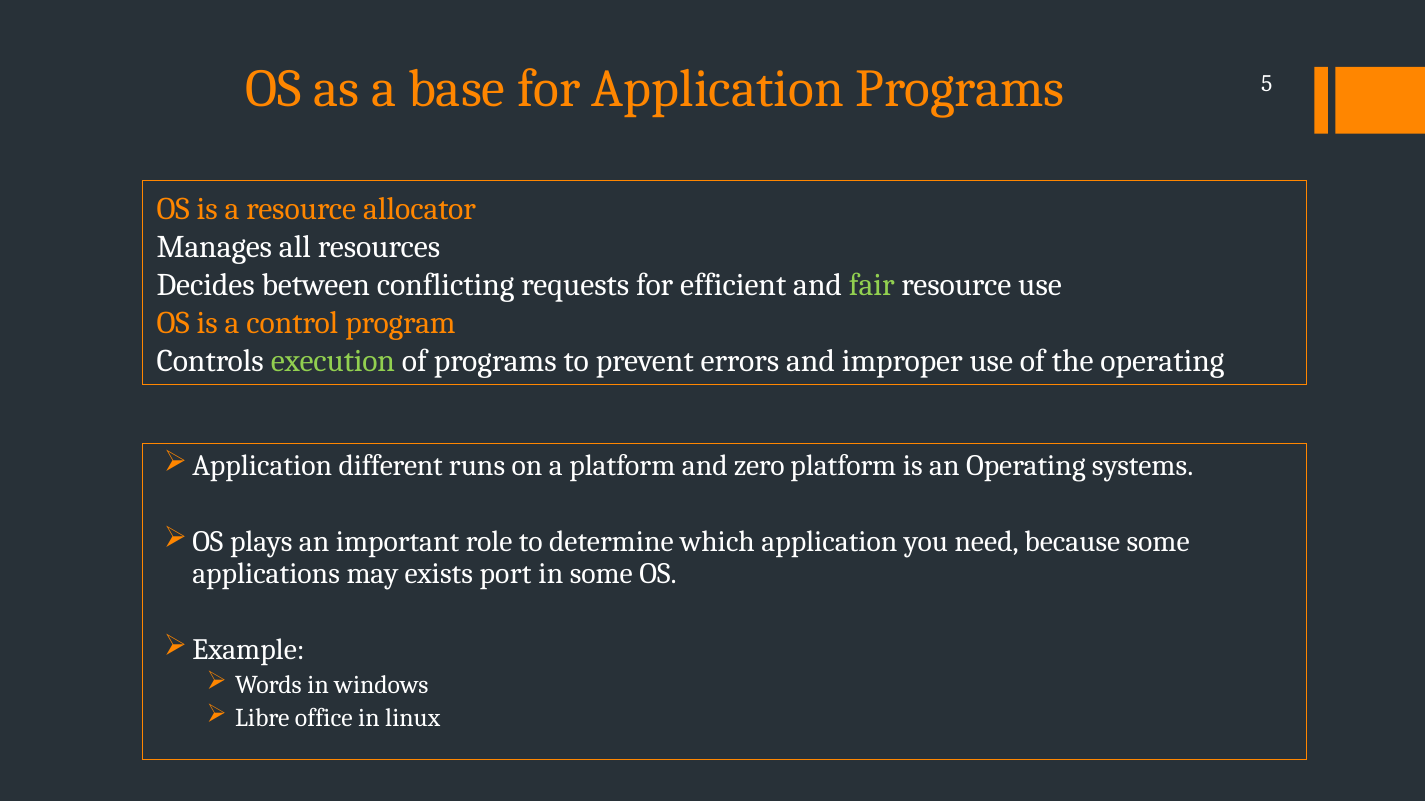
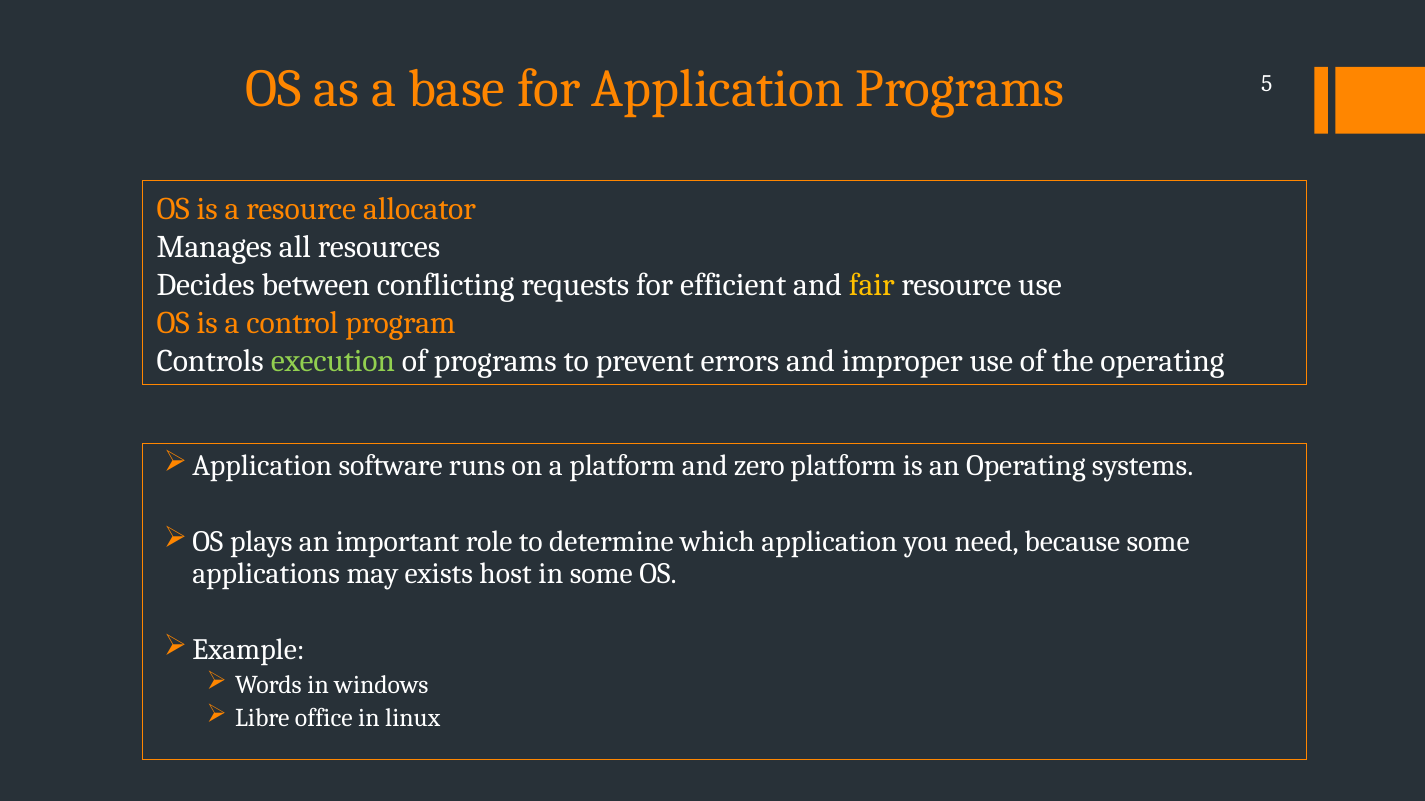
fair colour: light green -> yellow (872, 285)
different: different -> software (391, 466)
port: port -> host (506, 575)
